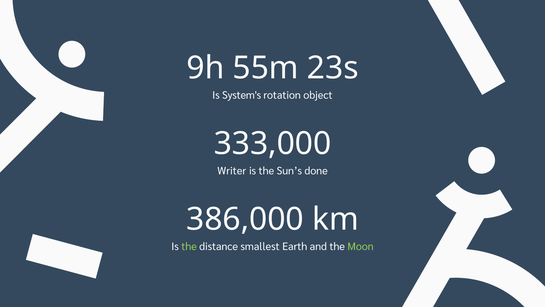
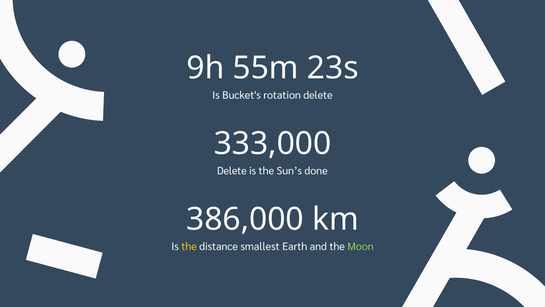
System's: System's -> Bucket's (242, 95)
rotation object: object -> delete (318, 95)
Writer: Writer -> Delete (232, 171)
the colour: light green -> yellow (189, 246)
